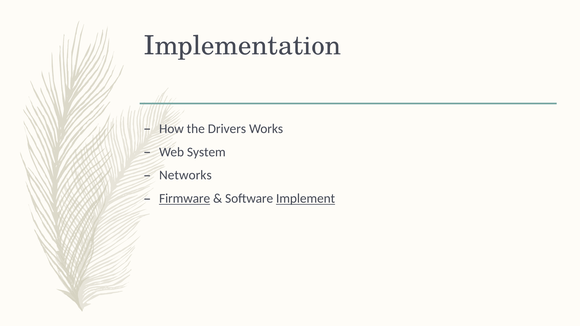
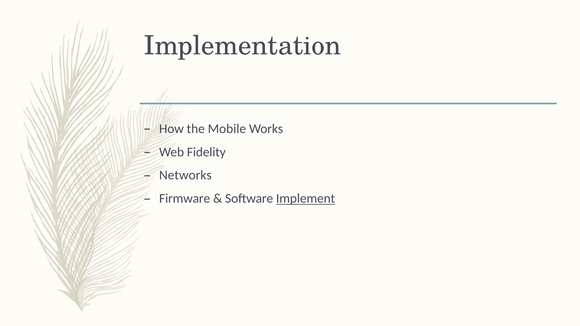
Drivers: Drivers -> Mobile (227, 129)
System: System -> Fidelity (206, 152)
Firmware underline: present -> none (185, 199)
